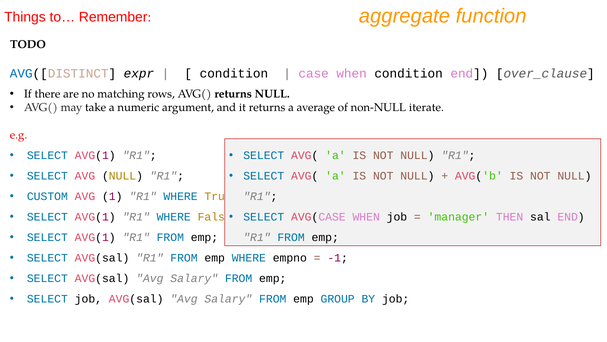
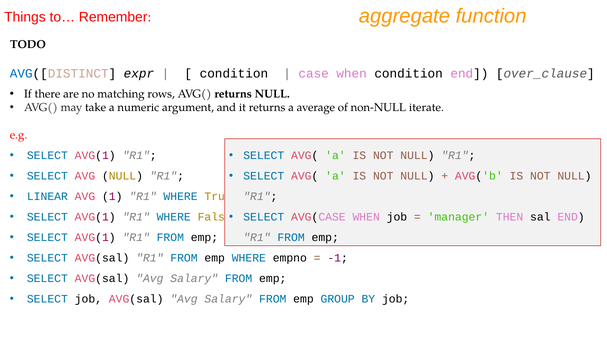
CUSTOM: CUSTOM -> LINEAR (47, 196)
